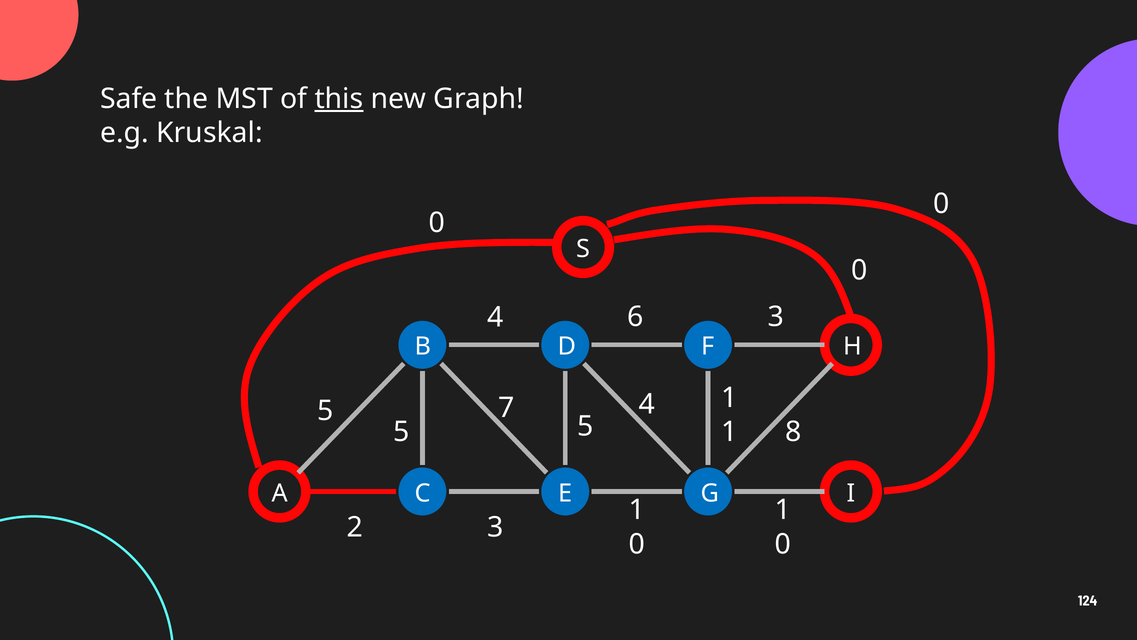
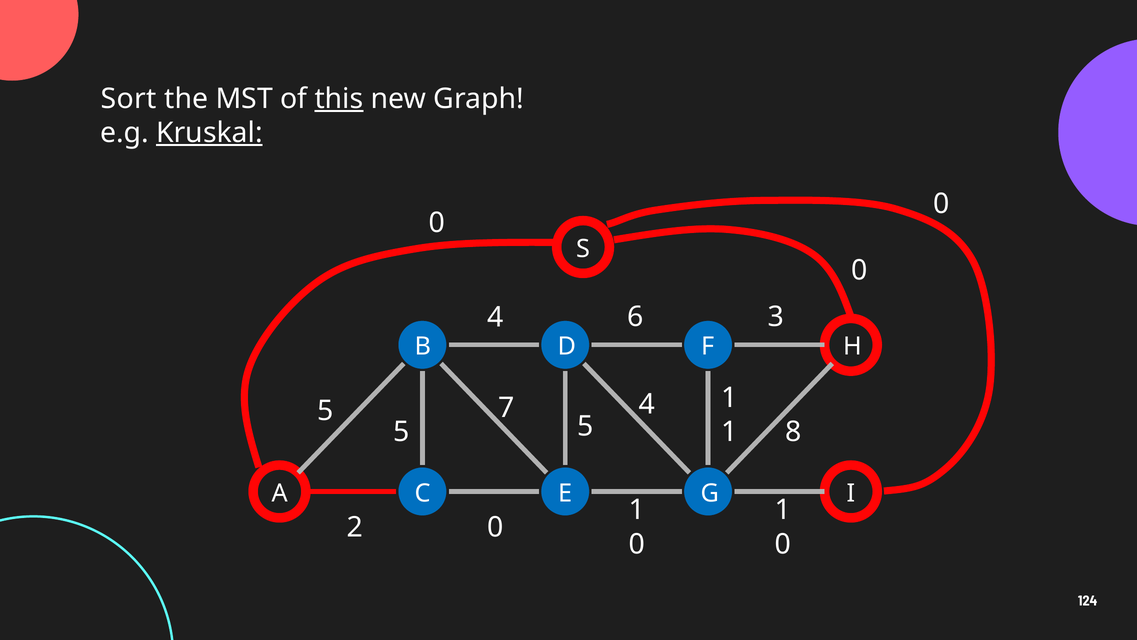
Safe: Safe -> Sort (129, 99)
Kruskal underline: none -> present (209, 133)
2 3: 3 -> 0 (495, 527)
